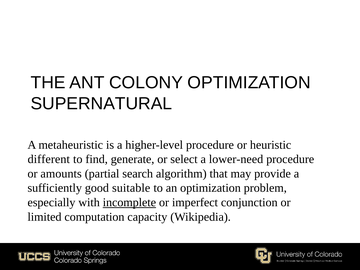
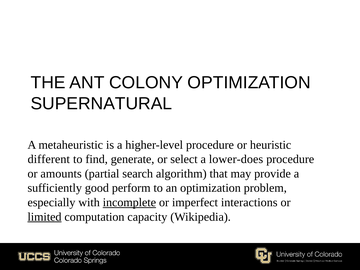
lower-need: lower-need -> lower-does (236, 159)
suitable: suitable -> perform (131, 188)
conjunction: conjunction -> interactions (249, 202)
limited underline: none -> present (44, 217)
